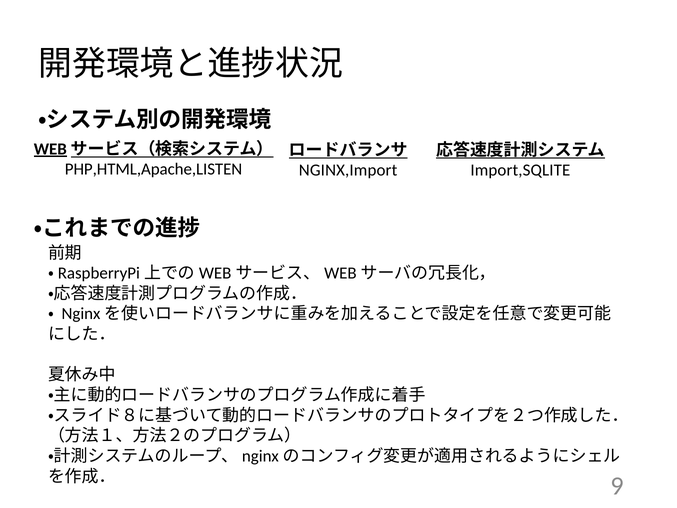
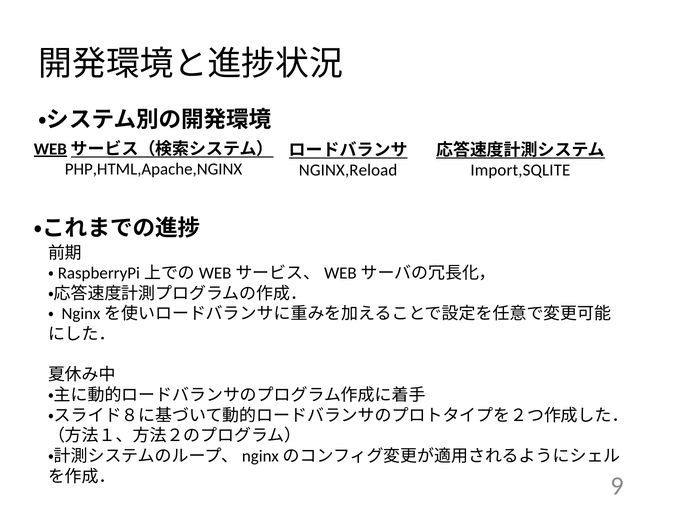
PHP,HTML,Apache,LISTEN: PHP,HTML,Apache,LISTEN -> PHP,HTML,Apache,NGINX (154, 169)
NGINX,Import: NGINX,Import -> NGINX,Reload (348, 170)
